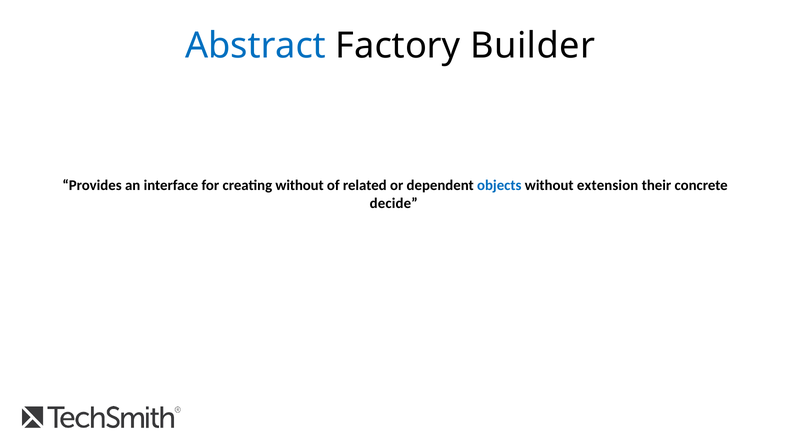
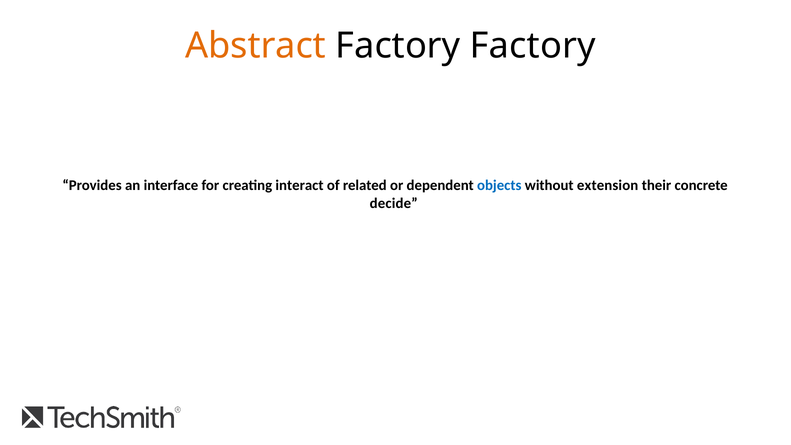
Abstract colour: blue -> orange (256, 46)
Factory Builder: Builder -> Factory (533, 46)
creating without: without -> interact (300, 185)
